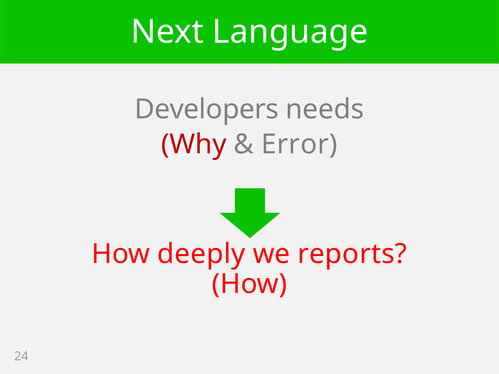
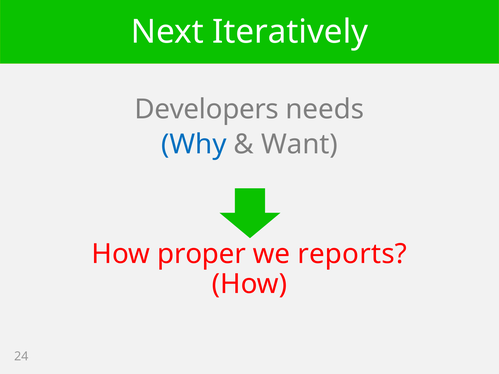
Language: Language -> Iteratively (290, 32)
Why colour: red -> blue (194, 145)
Error: Error -> Want (299, 145)
deeply: deeply -> proper (201, 254)
